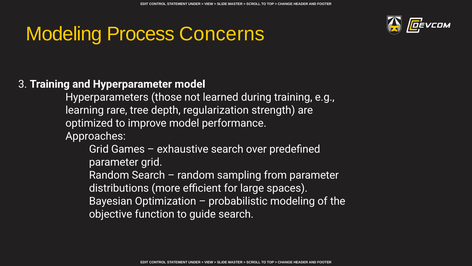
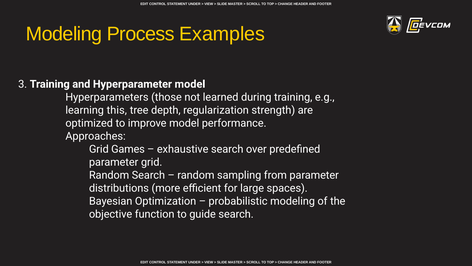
Concerns: Concerns -> Examples (222, 34)
rare: rare -> this (117, 110)
